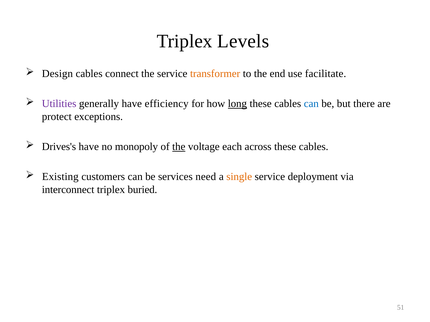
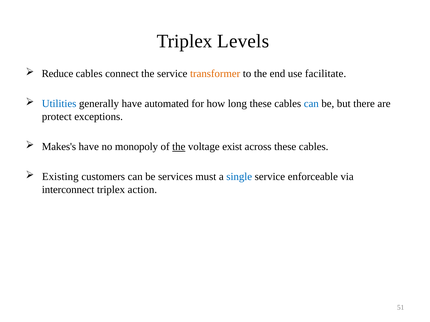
Design: Design -> Reduce (58, 74)
Utilities colour: purple -> blue (59, 104)
efficiency: efficiency -> automated (167, 104)
long underline: present -> none (237, 104)
Drives's: Drives's -> Makes's (59, 147)
each: each -> exist (232, 147)
need: need -> must (206, 177)
single colour: orange -> blue (239, 177)
deployment: deployment -> enforceable (313, 177)
buried: buried -> action (142, 190)
